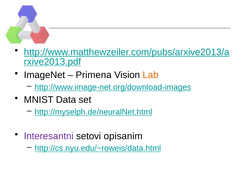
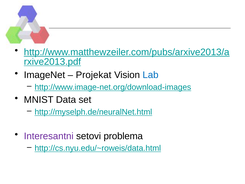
Primena: Primena -> Projekat (94, 75)
Lab colour: orange -> blue (151, 75)
opisanim: opisanim -> problema (123, 136)
